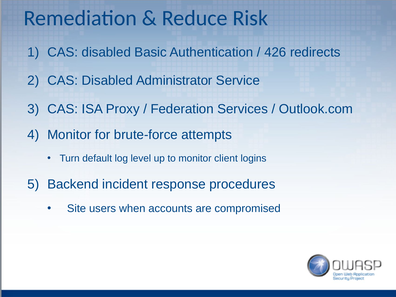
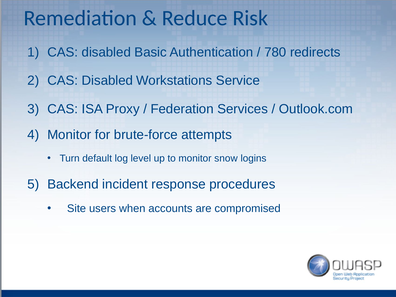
426: 426 -> 780 (275, 52)
Administrator: Administrator -> Workstations (174, 81)
client: client -> snow (226, 158)
